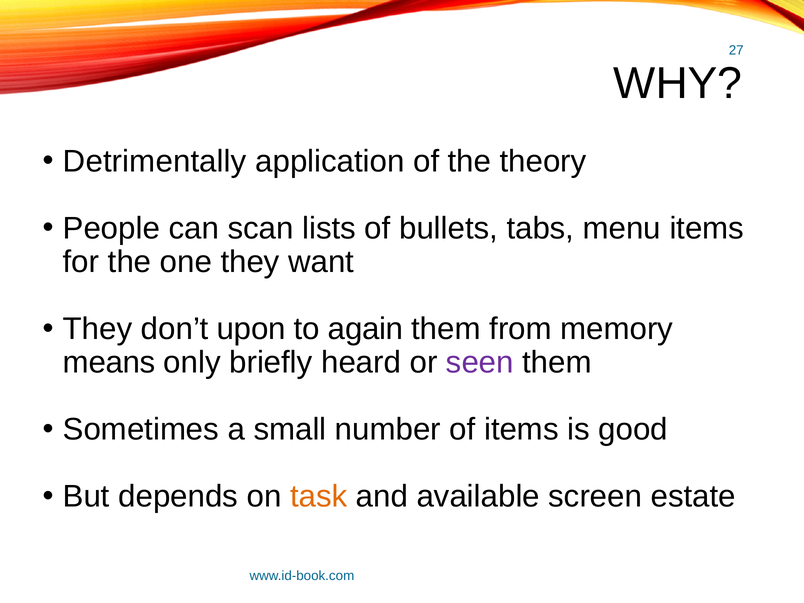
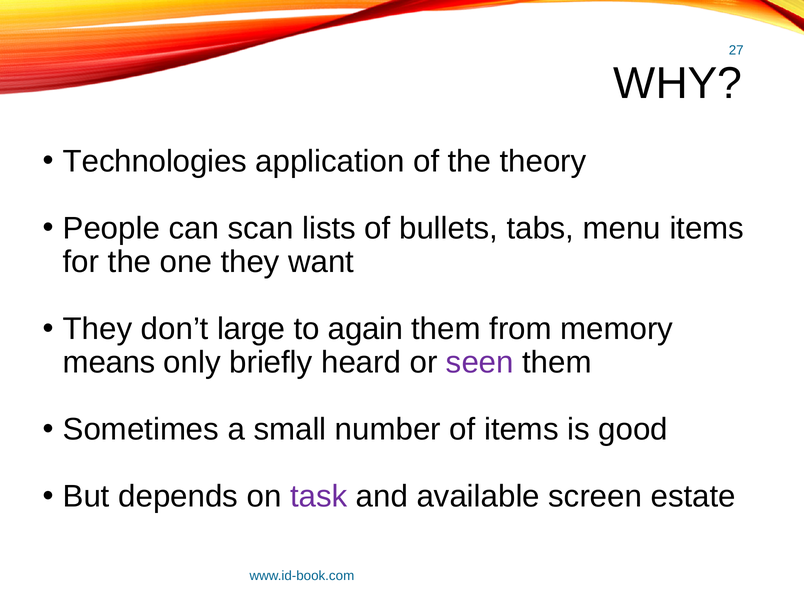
Detrimentally: Detrimentally -> Technologies (155, 161)
upon: upon -> large (251, 329)
task colour: orange -> purple (319, 496)
